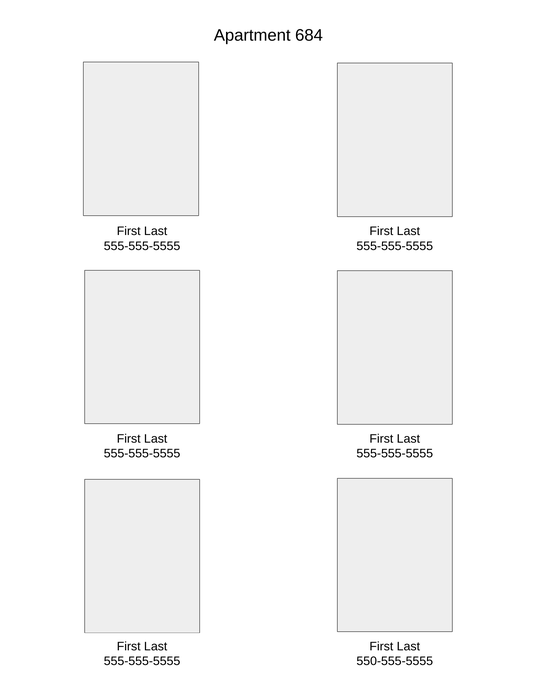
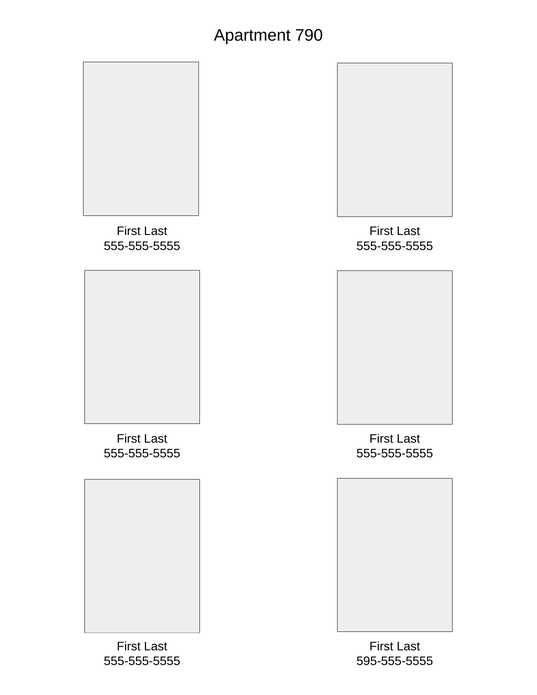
684: 684 -> 790 (309, 35)
550-555-5555: 550-555-5555 -> 595-555-5555 (395, 661)
